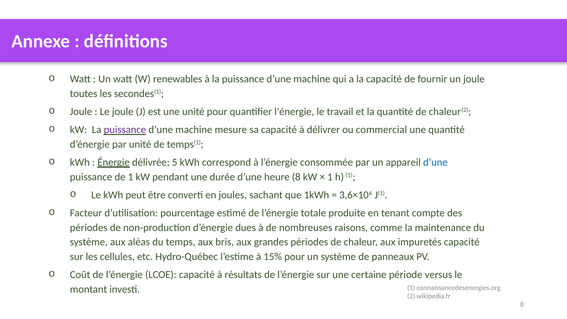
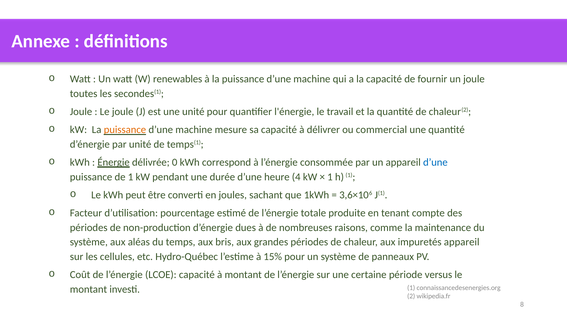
puissance colour: purple -> orange (125, 130)
5: 5 -> 0 (175, 162)
heure 8: 8 -> 4 (296, 177)
impuretés capacité: capacité -> appareil (462, 242)
à résultats: résultats -> montant (243, 275)
